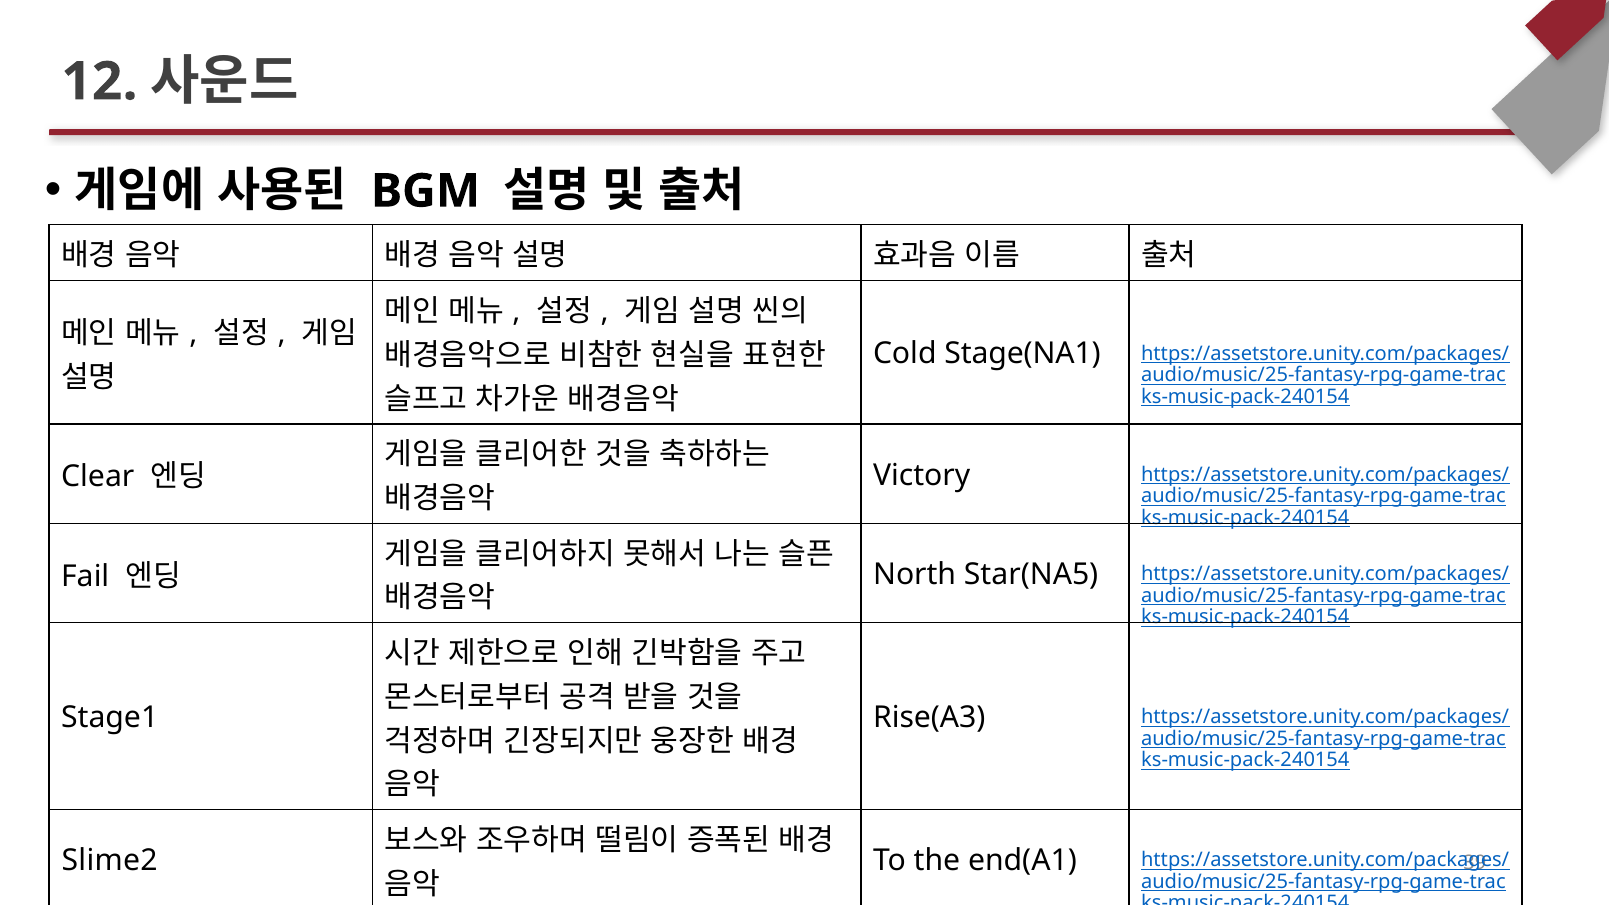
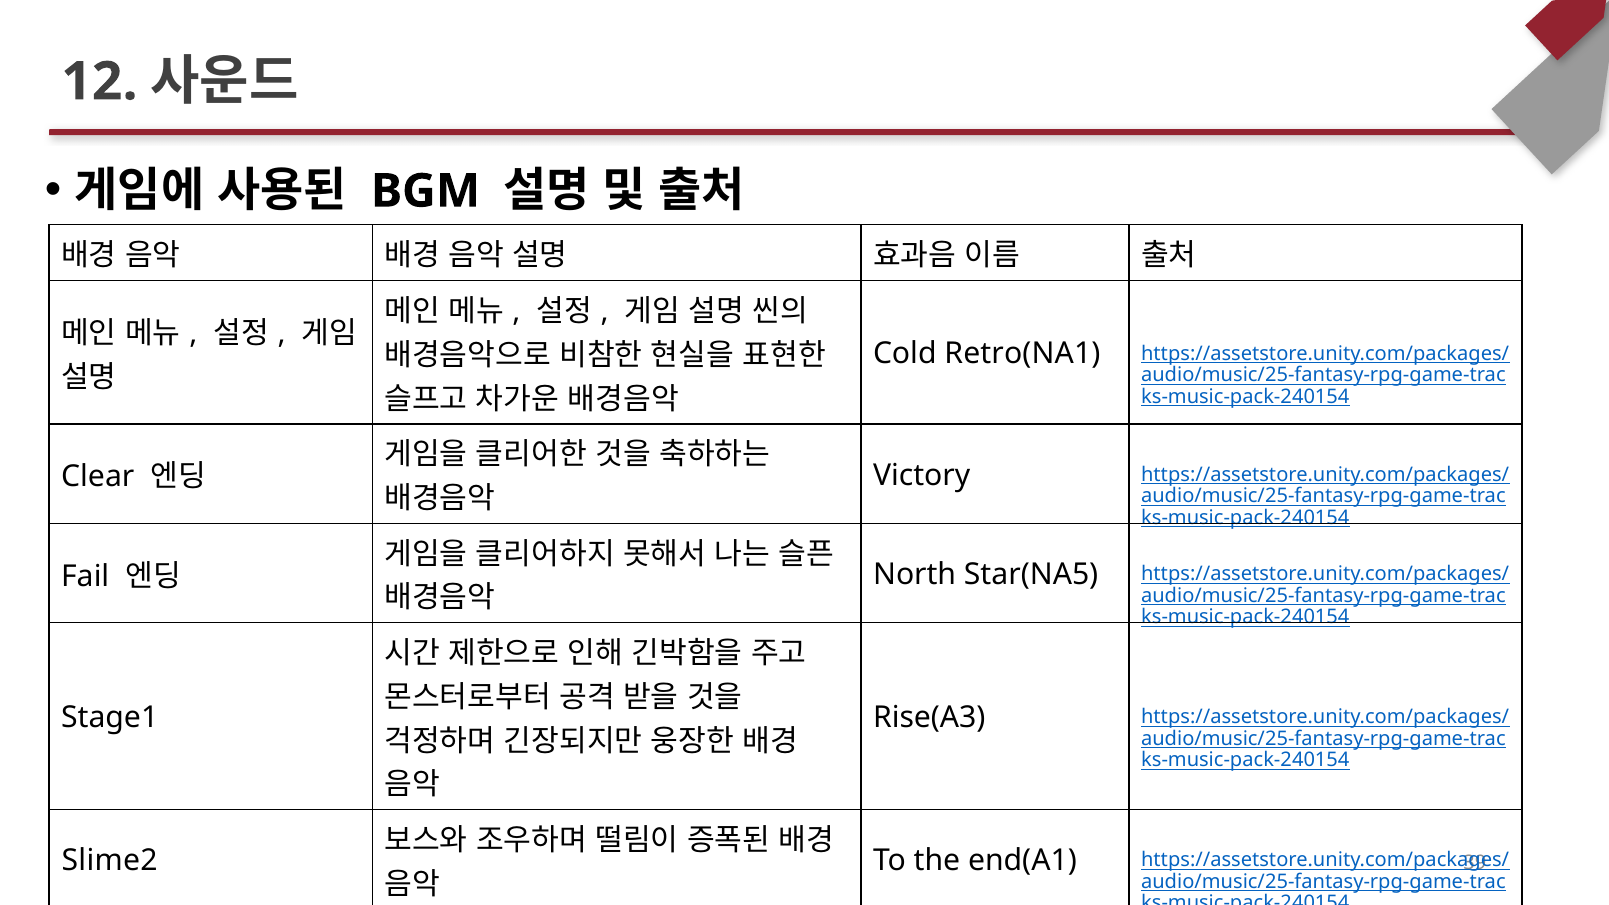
Stage(NA1: Stage(NA1 -> Retro(NA1 (1022, 354)
